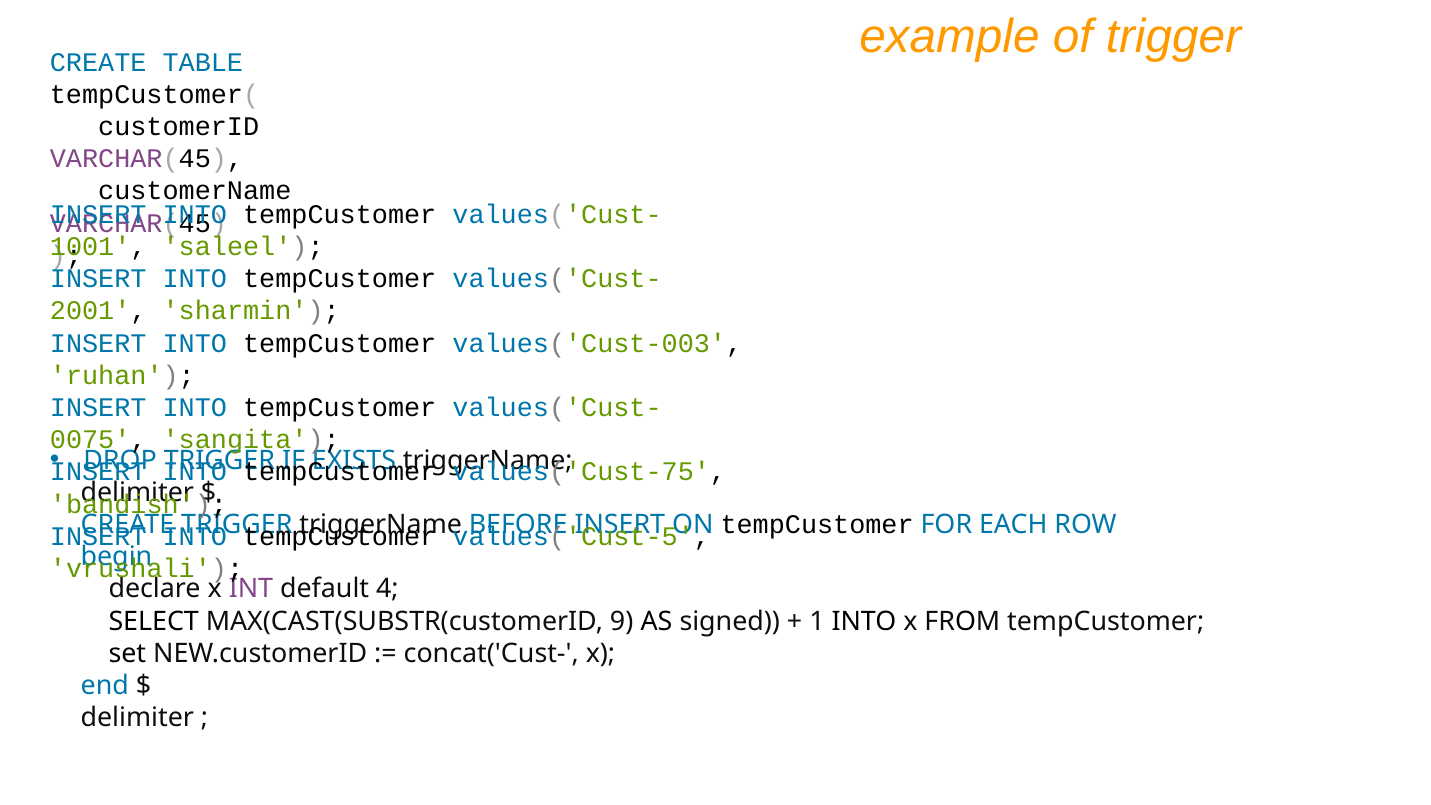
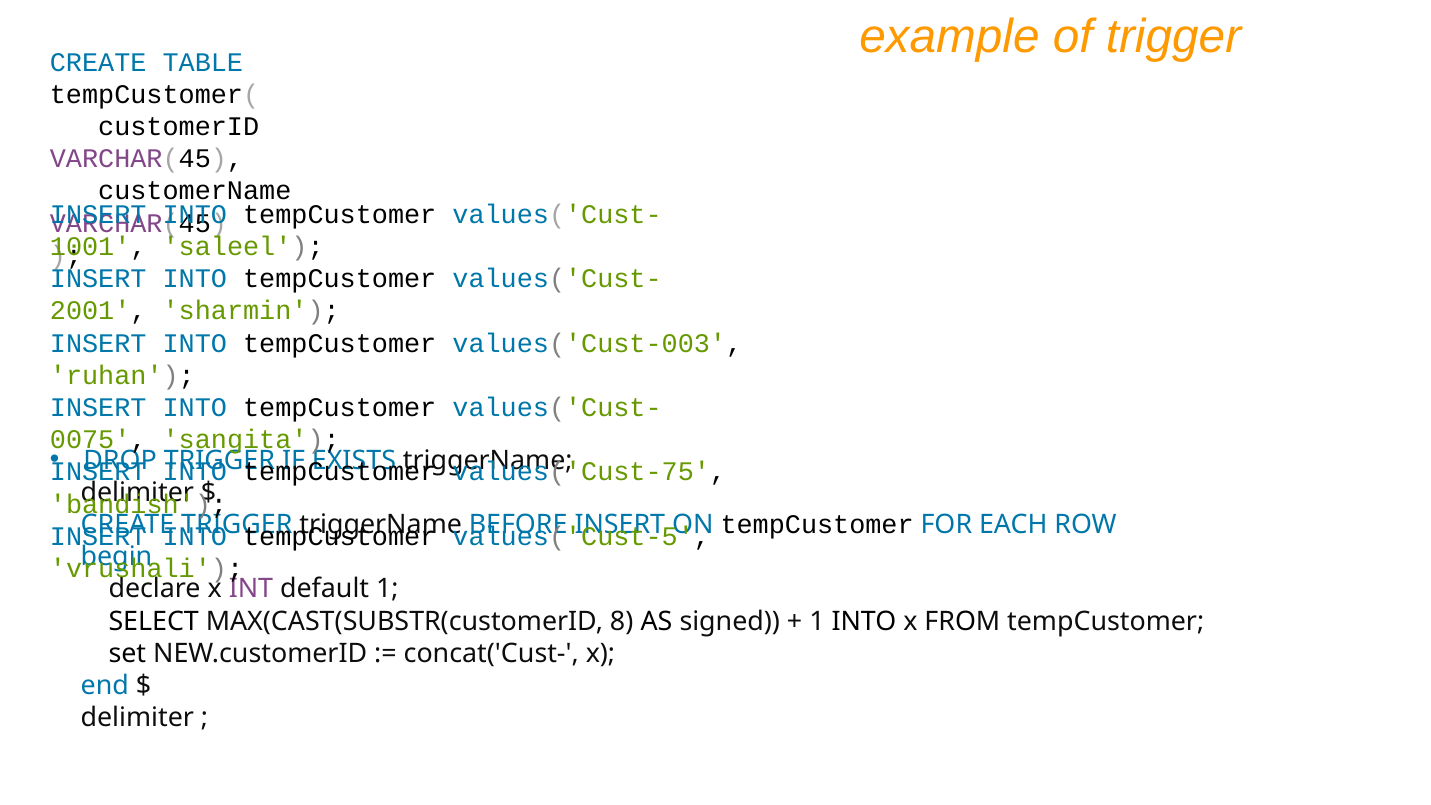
default 4: 4 -> 1 (387, 589)
9: 9 -> 8 (622, 621)
